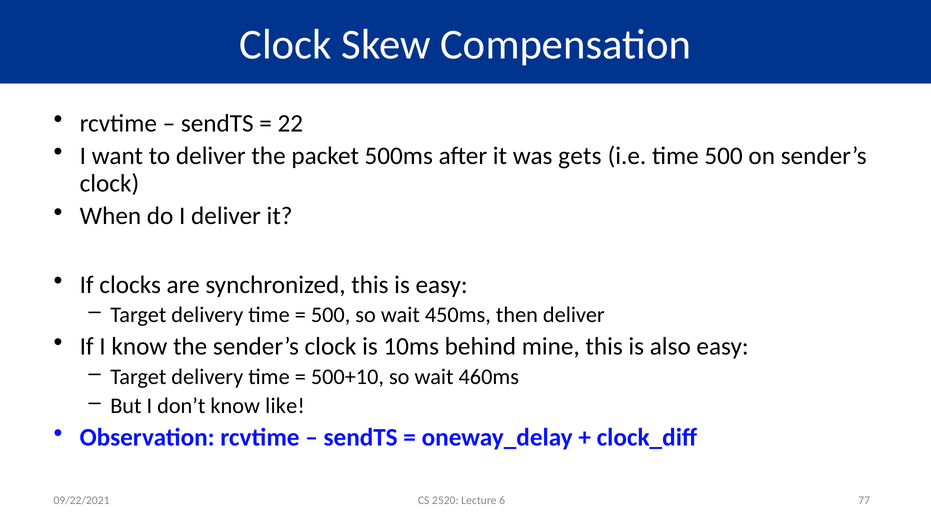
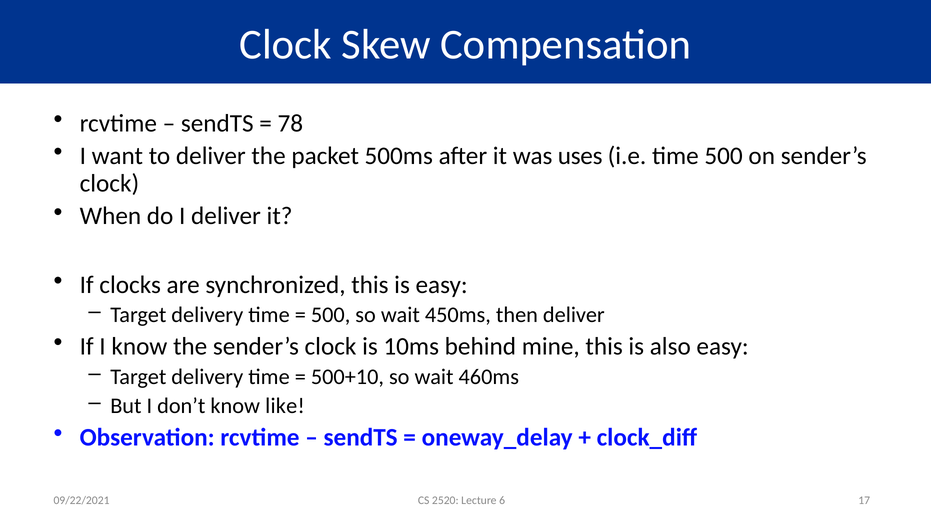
22: 22 -> 78 (290, 123)
gets: gets -> uses (580, 156)
77: 77 -> 17 (864, 500)
